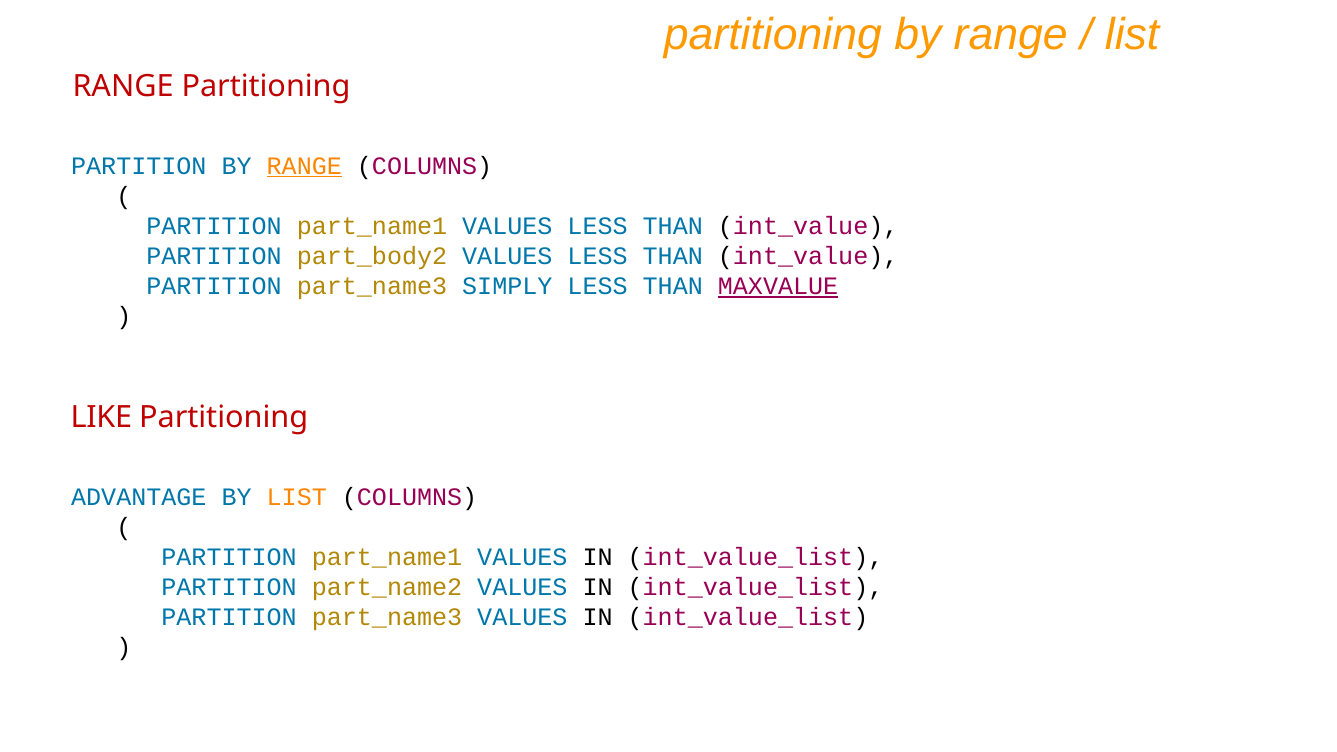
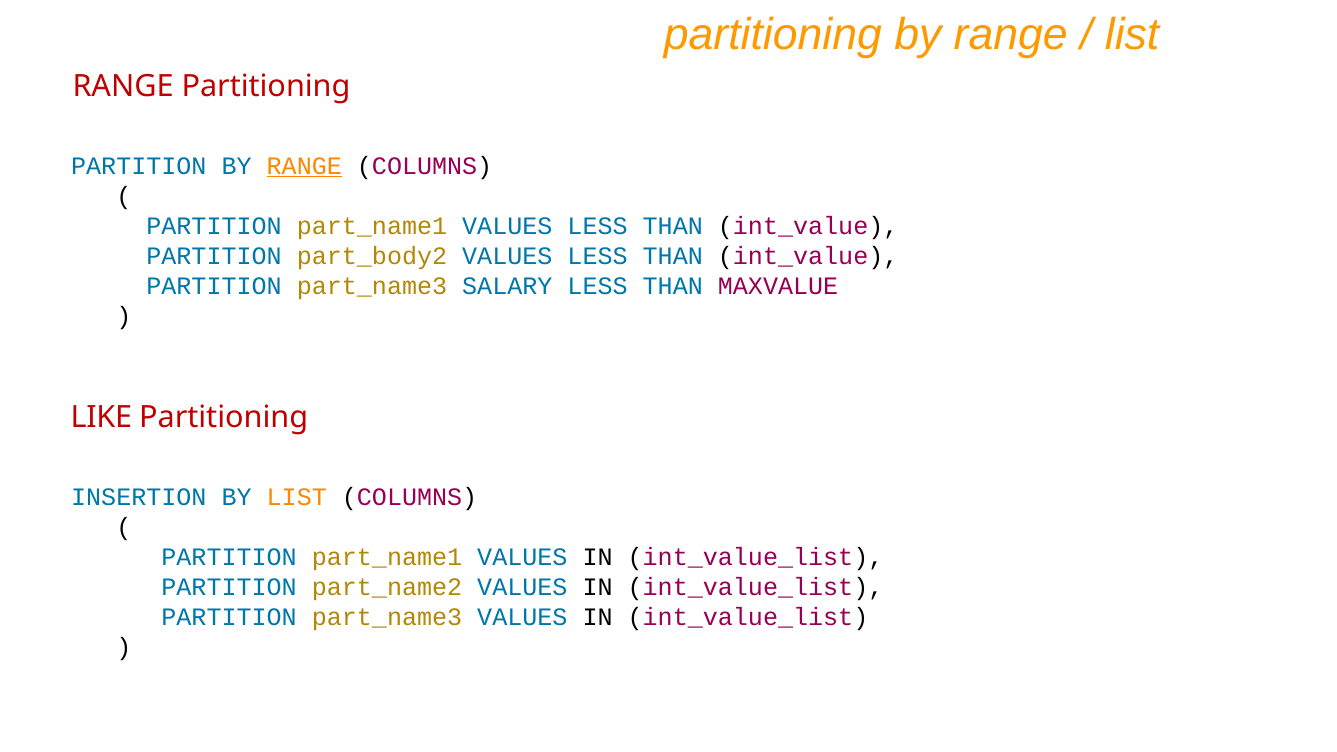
SIMPLY: SIMPLY -> SALARY (507, 286)
MAXVALUE underline: present -> none (778, 286)
ADVANTAGE: ADVANTAGE -> INSERTION (139, 497)
